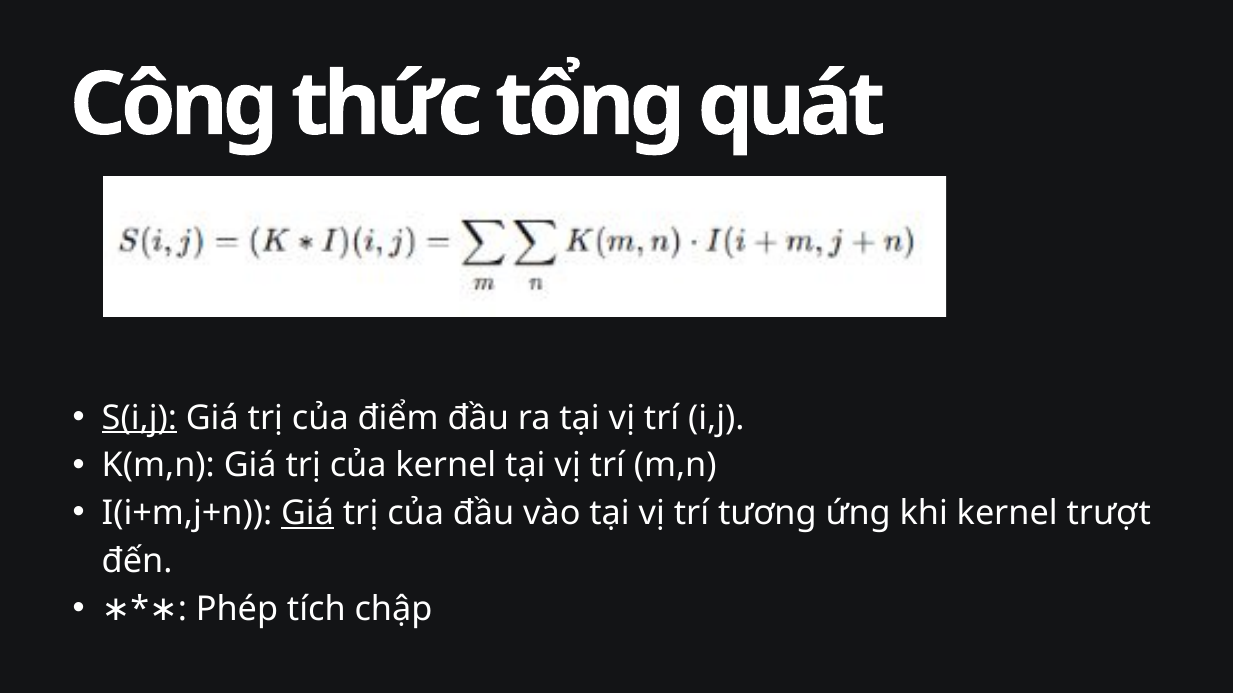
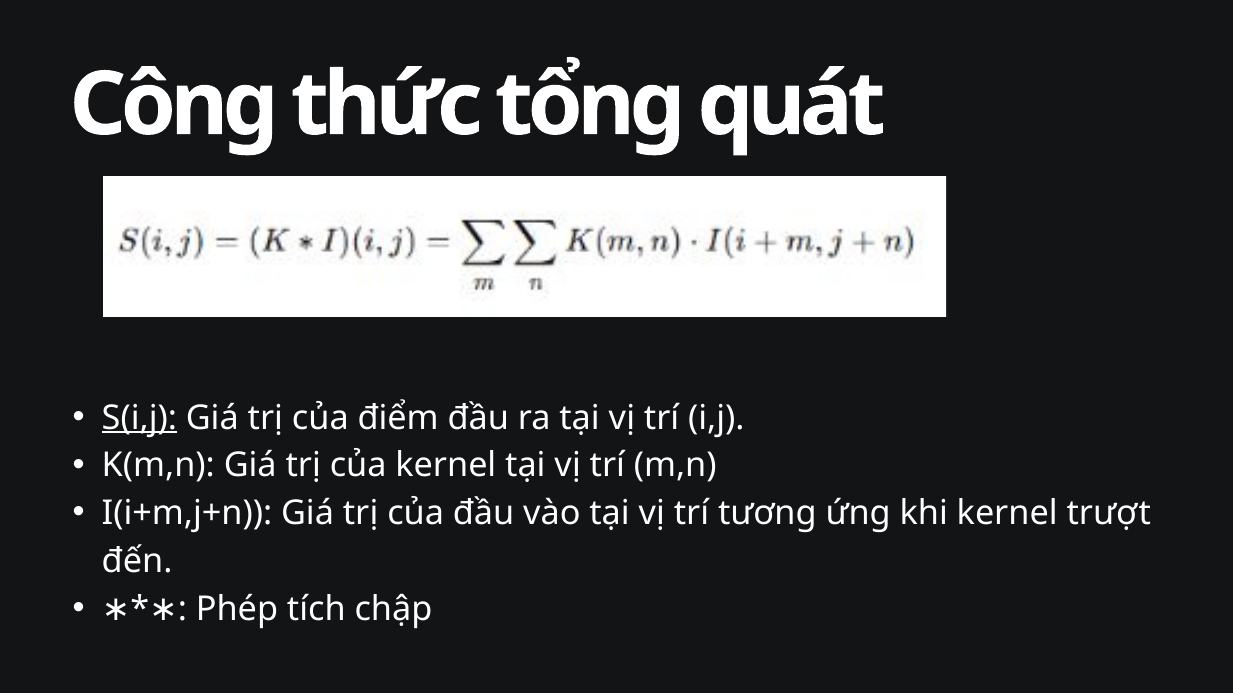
Giá underline: present -> none (308, 514)
